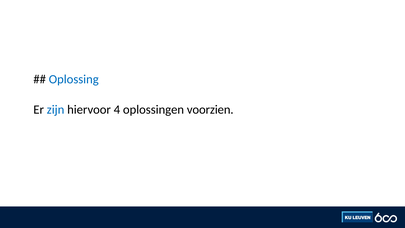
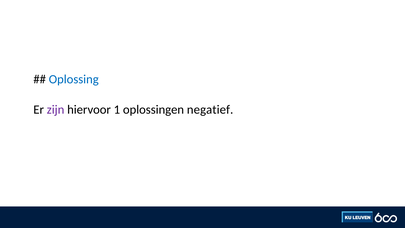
zijn colour: blue -> purple (56, 110)
4: 4 -> 1 (117, 110)
voorzien: voorzien -> negatief (210, 110)
